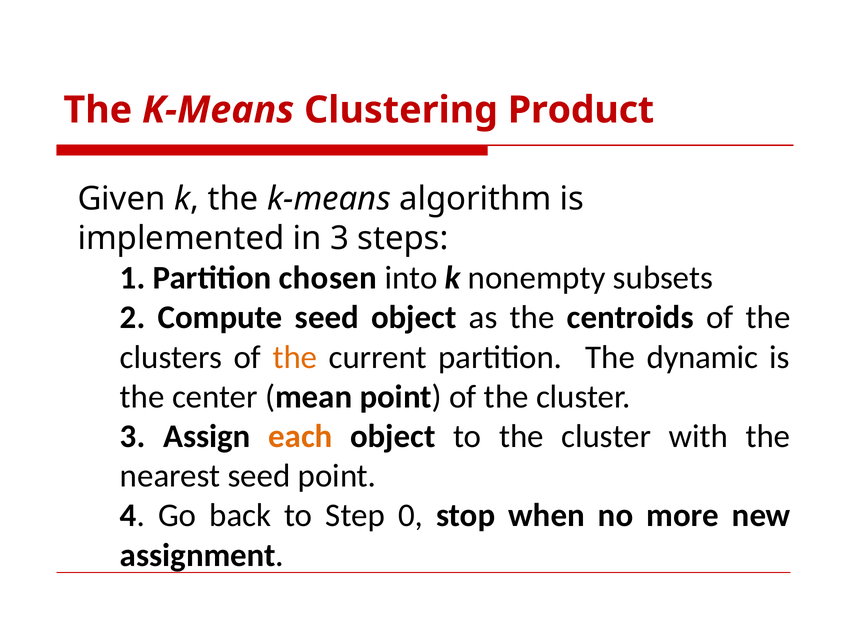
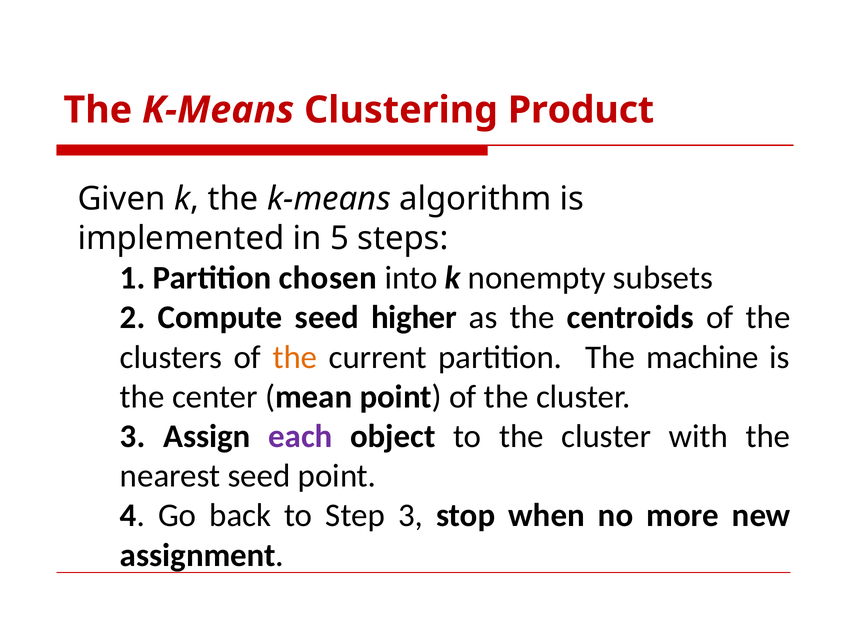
in 3: 3 -> 5 (340, 238)
seed object: object -> higher (414, 317)
dynamic: dynamic -> machine (702, 357)
each colour: orange -> purple (300, 436)
Step 0: 0 -> 3 (411, 515)
